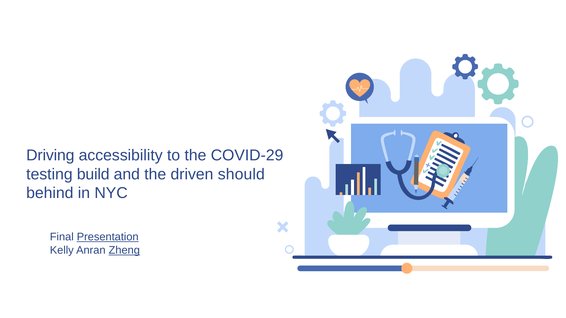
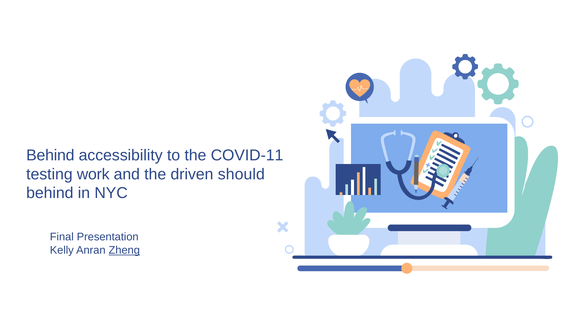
Driving: Driving -> Behind (50, 156)
COVID-29: COVID-29 -> COVID-11 (247, 156)
build: build -> work (93, 174)
Presentation underline: present -> none (108, 237)
